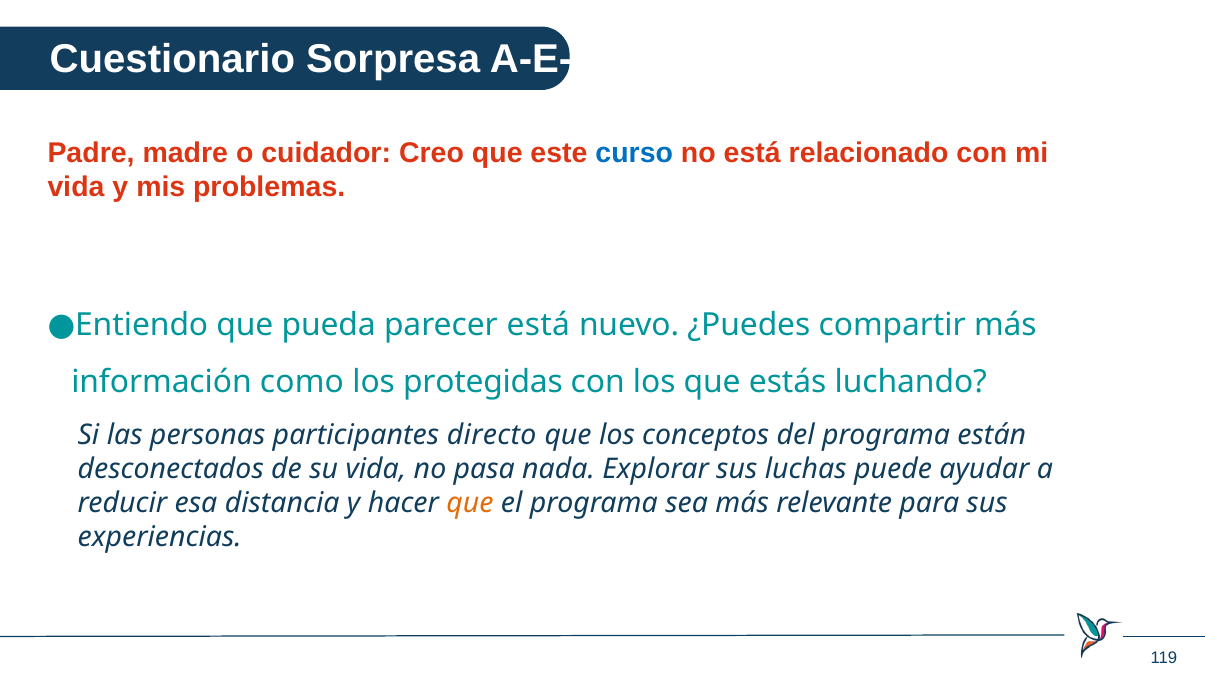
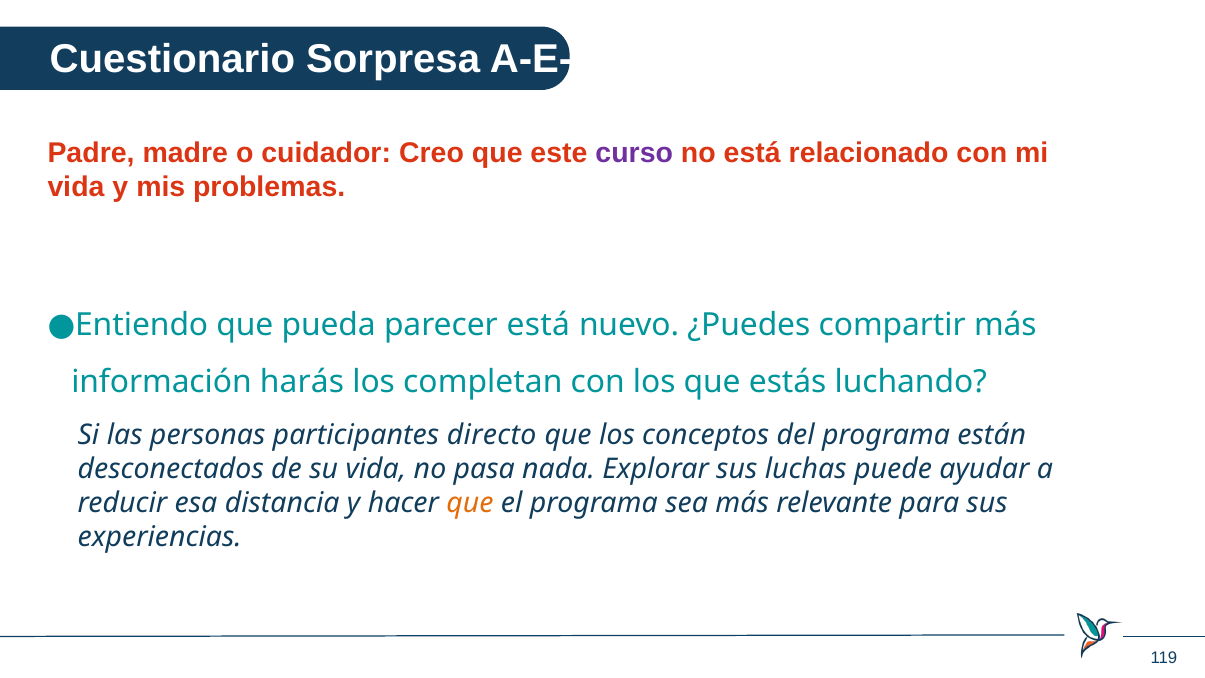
curso colour: blue -> purple (634, 153)
como: como -> harás (302, 382)
protegidas: protegidas -> completan (483, 382)
